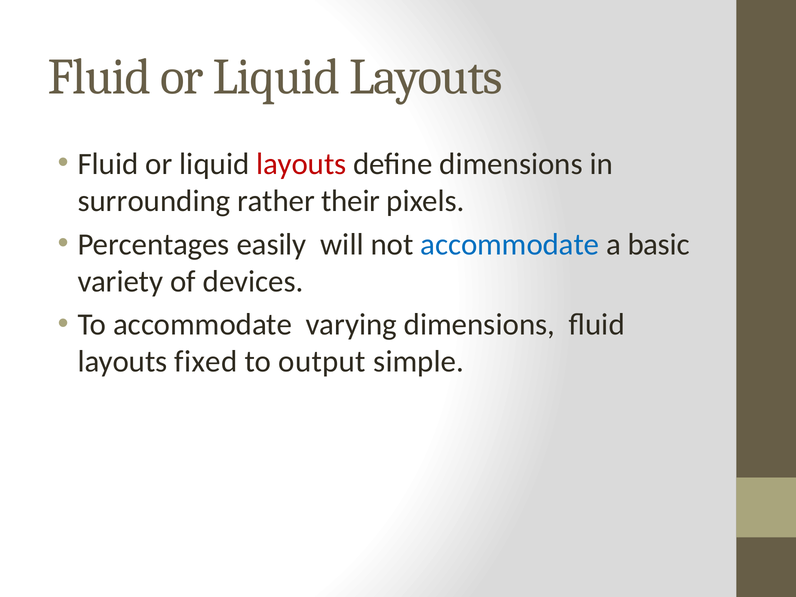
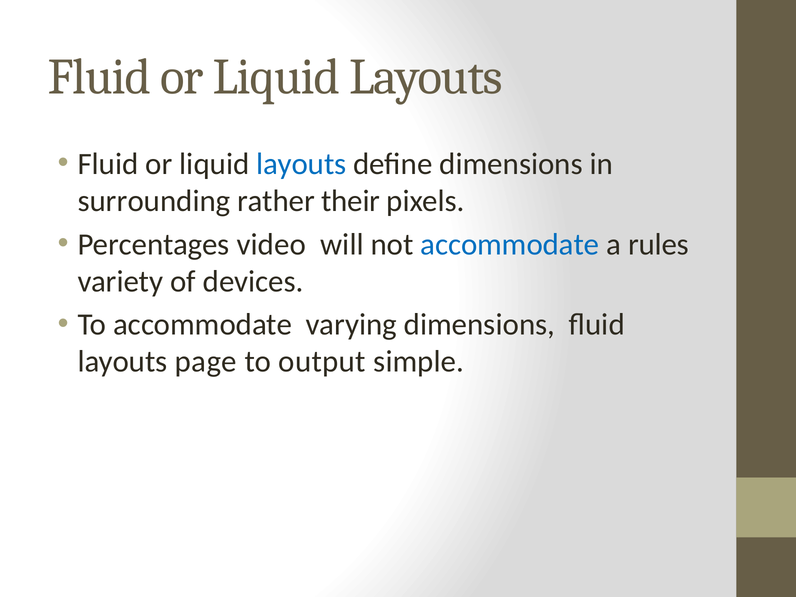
layouts colour: red -> blue (301, 164)
easily: easily -> video (271, 244)
basic: basic -> rules (659, 244)
fixed: fixed -> page (206, 362)
